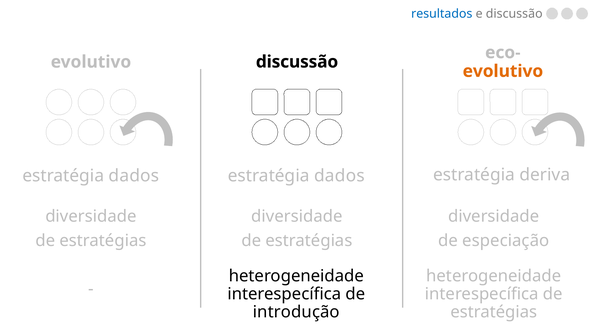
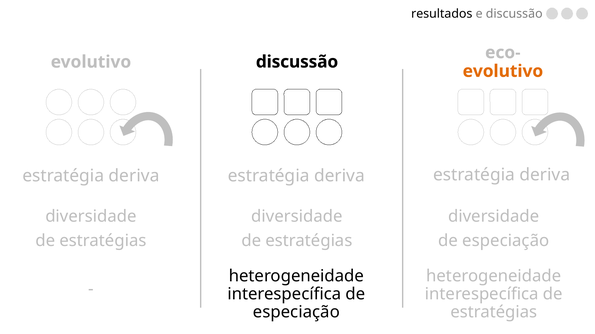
resultados colour: blue -> black (442, 14)
dados: dados -> deriva (134, 176)
dados: dados -> deriva (339, 176)
introdução: introdução -> especiação (296, 313)
